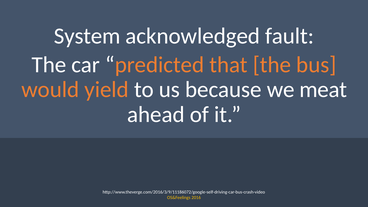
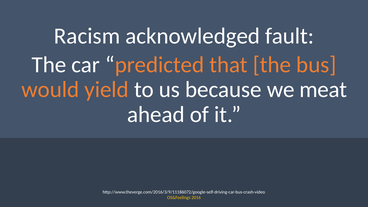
System: System -> Racism (87, 36)
